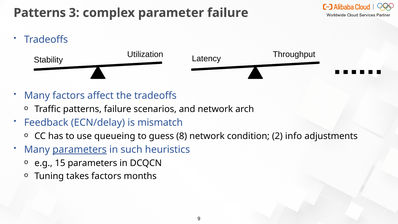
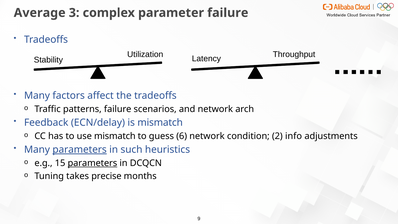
Patterns: Patterns -> Average (40, 13)
use queueing: queueing -> mismatch (115, 136)
8: 8 -> 6 (182, 136)
parameters underline: none -> present (92, 163)
takes factors: factors -> precise (106, 176)
